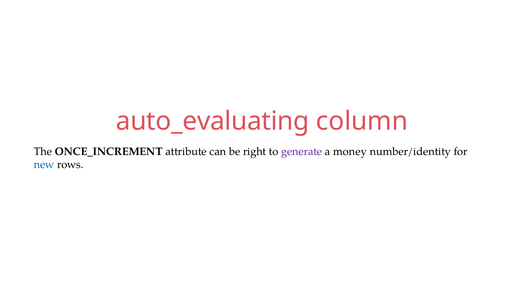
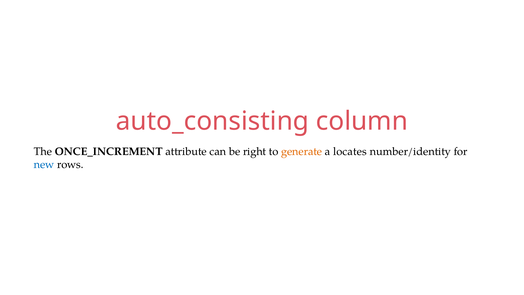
auto_evaluating: auto_evaluating -> auto_consisting (212, 121)
generate colour: purple -> orange (302, 151)
money: money -> locates (350, 151)
